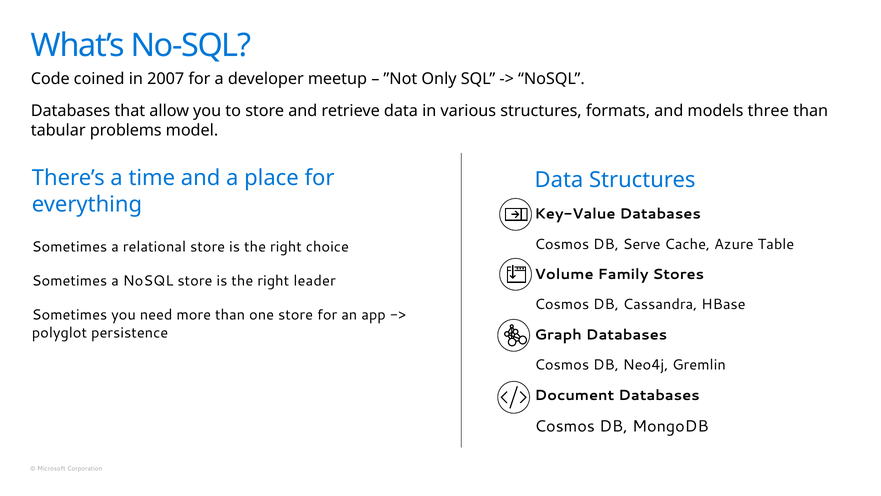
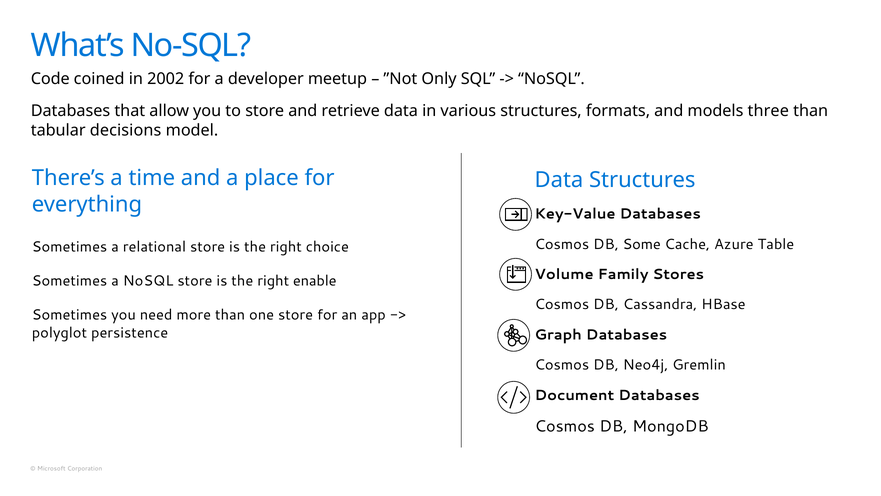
2007: 2007 -> 2002 (166, 79)
problems: problems -> decisions (126, 130)
Serve: Serve -> Some (642, 244)
leader: leader -> enable (315, 281)
